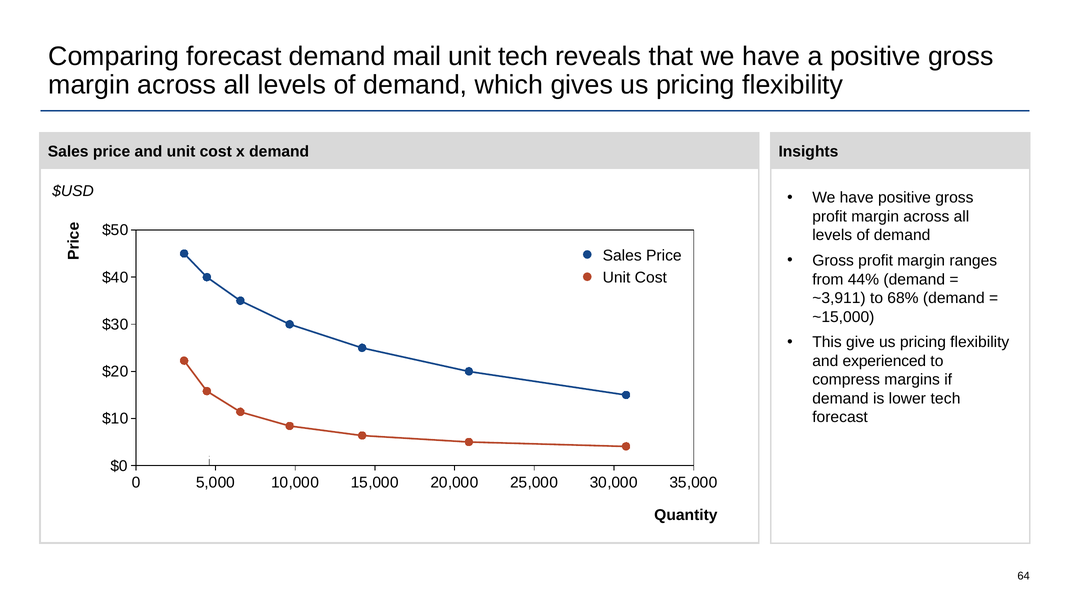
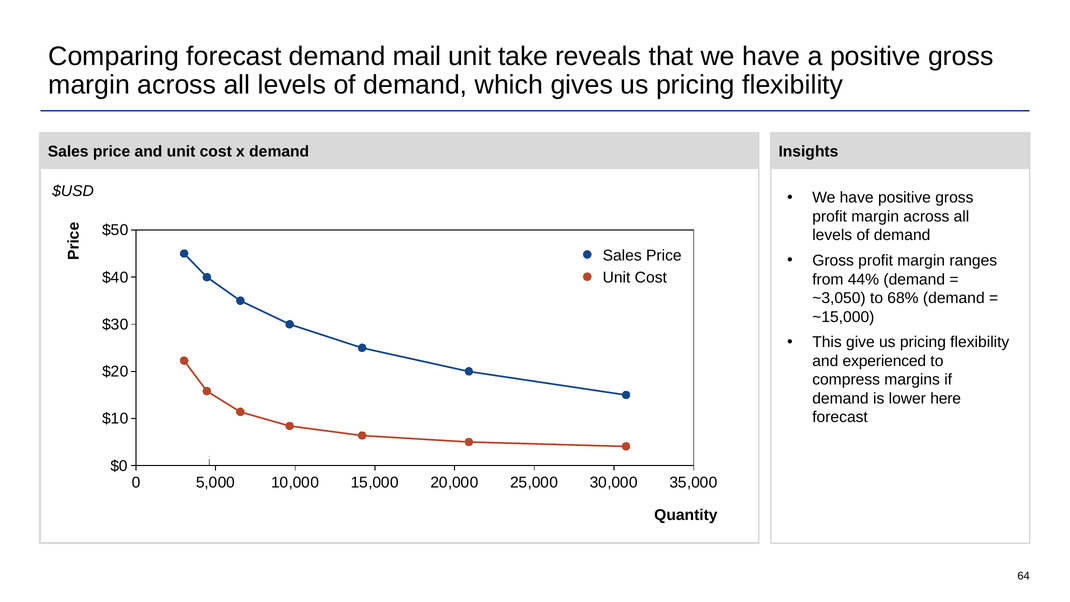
unit tech: tech -> take (523, 56)
~3,911: ~3,911 -> ~3,050 (839, 298)
lower tech: tech -> here (946, 398)
